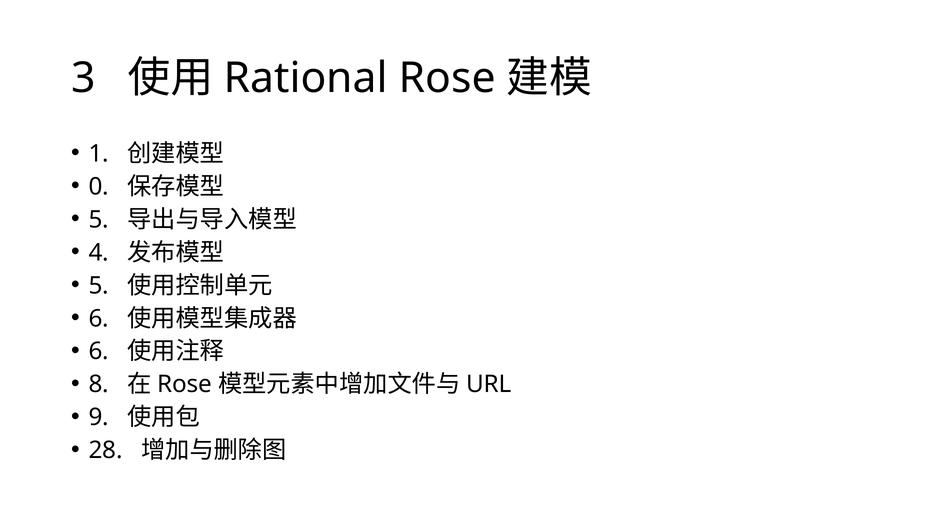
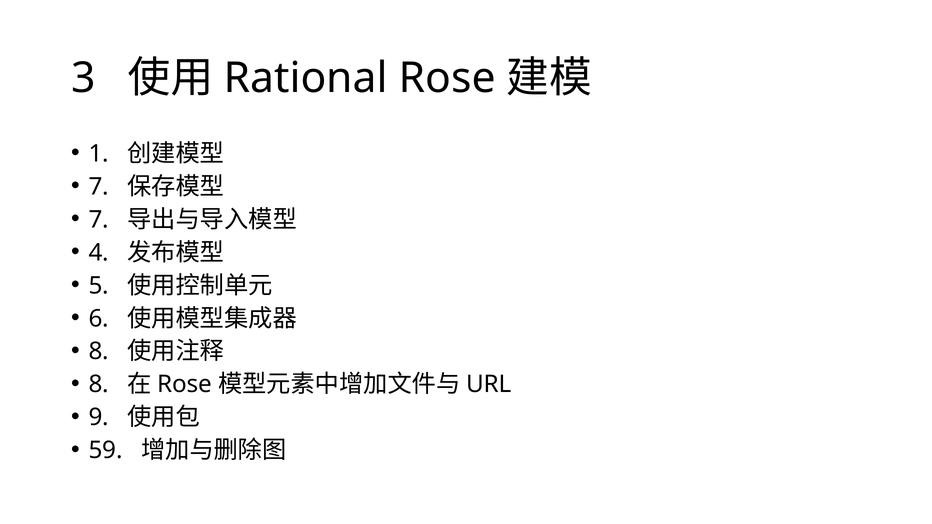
0: 0 -> 7 (99, 187)
5: 5 -> 7 (99, 220)
6: 6 -> 8 (99, 352)
28: 28 -> 59 (106, 451)
